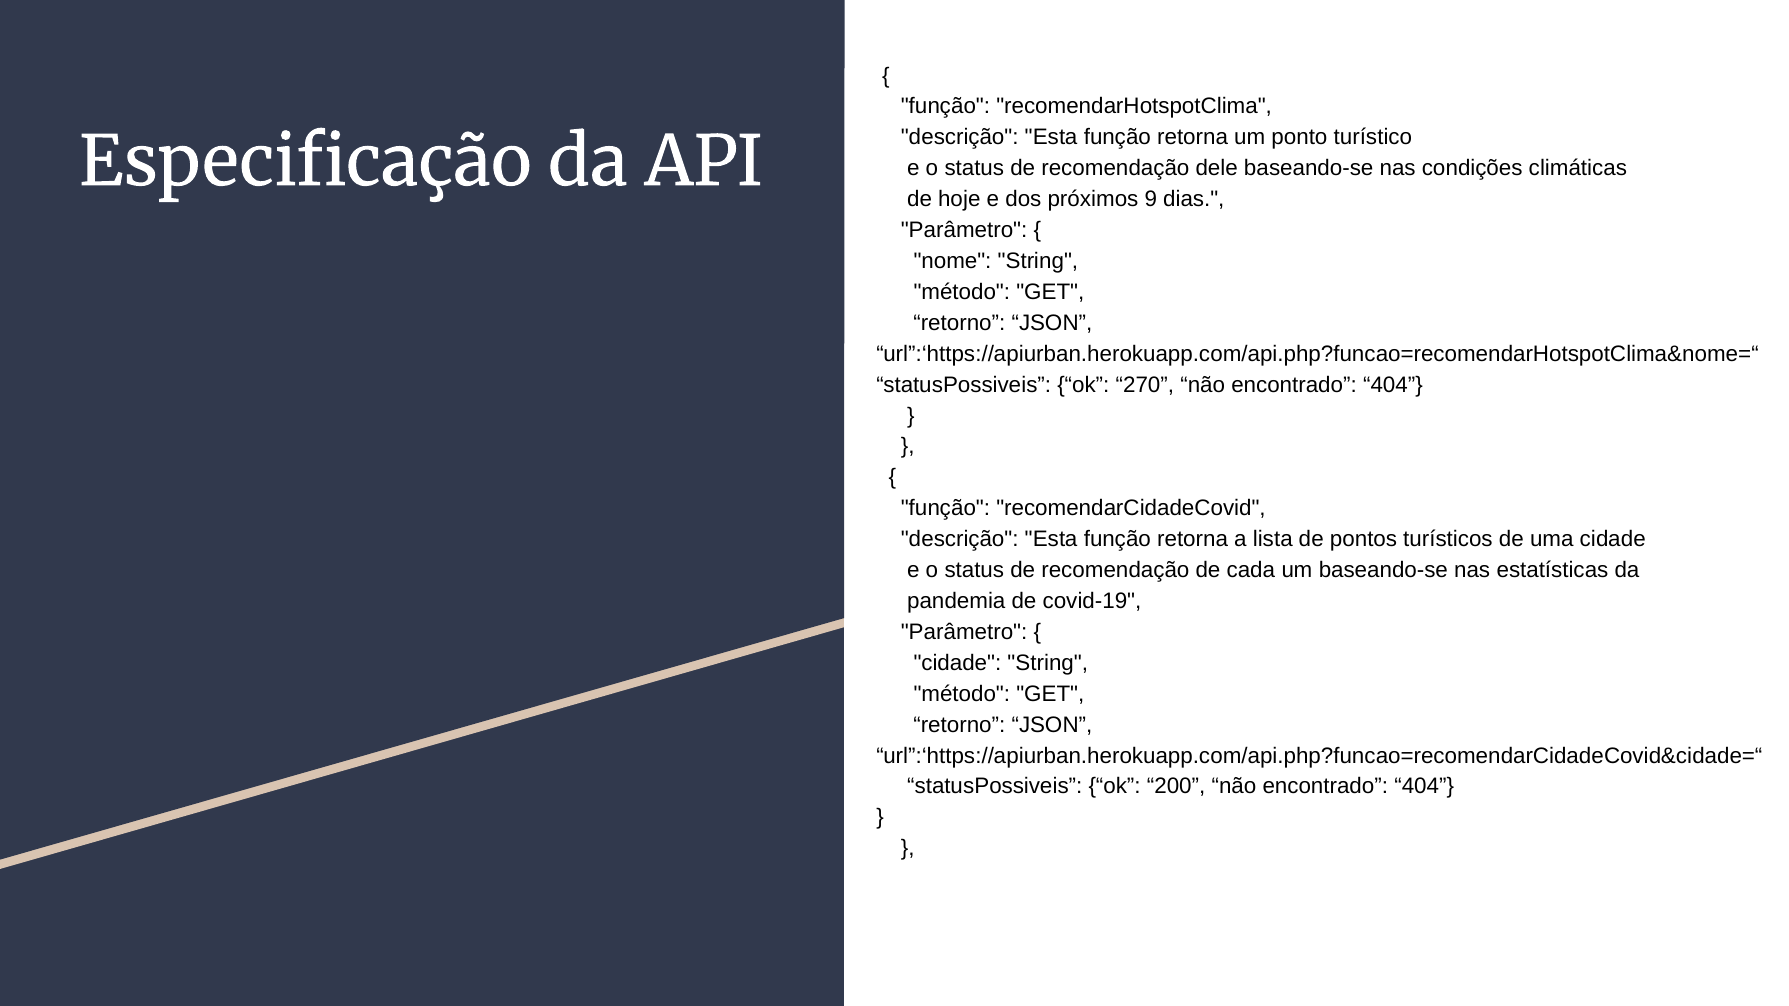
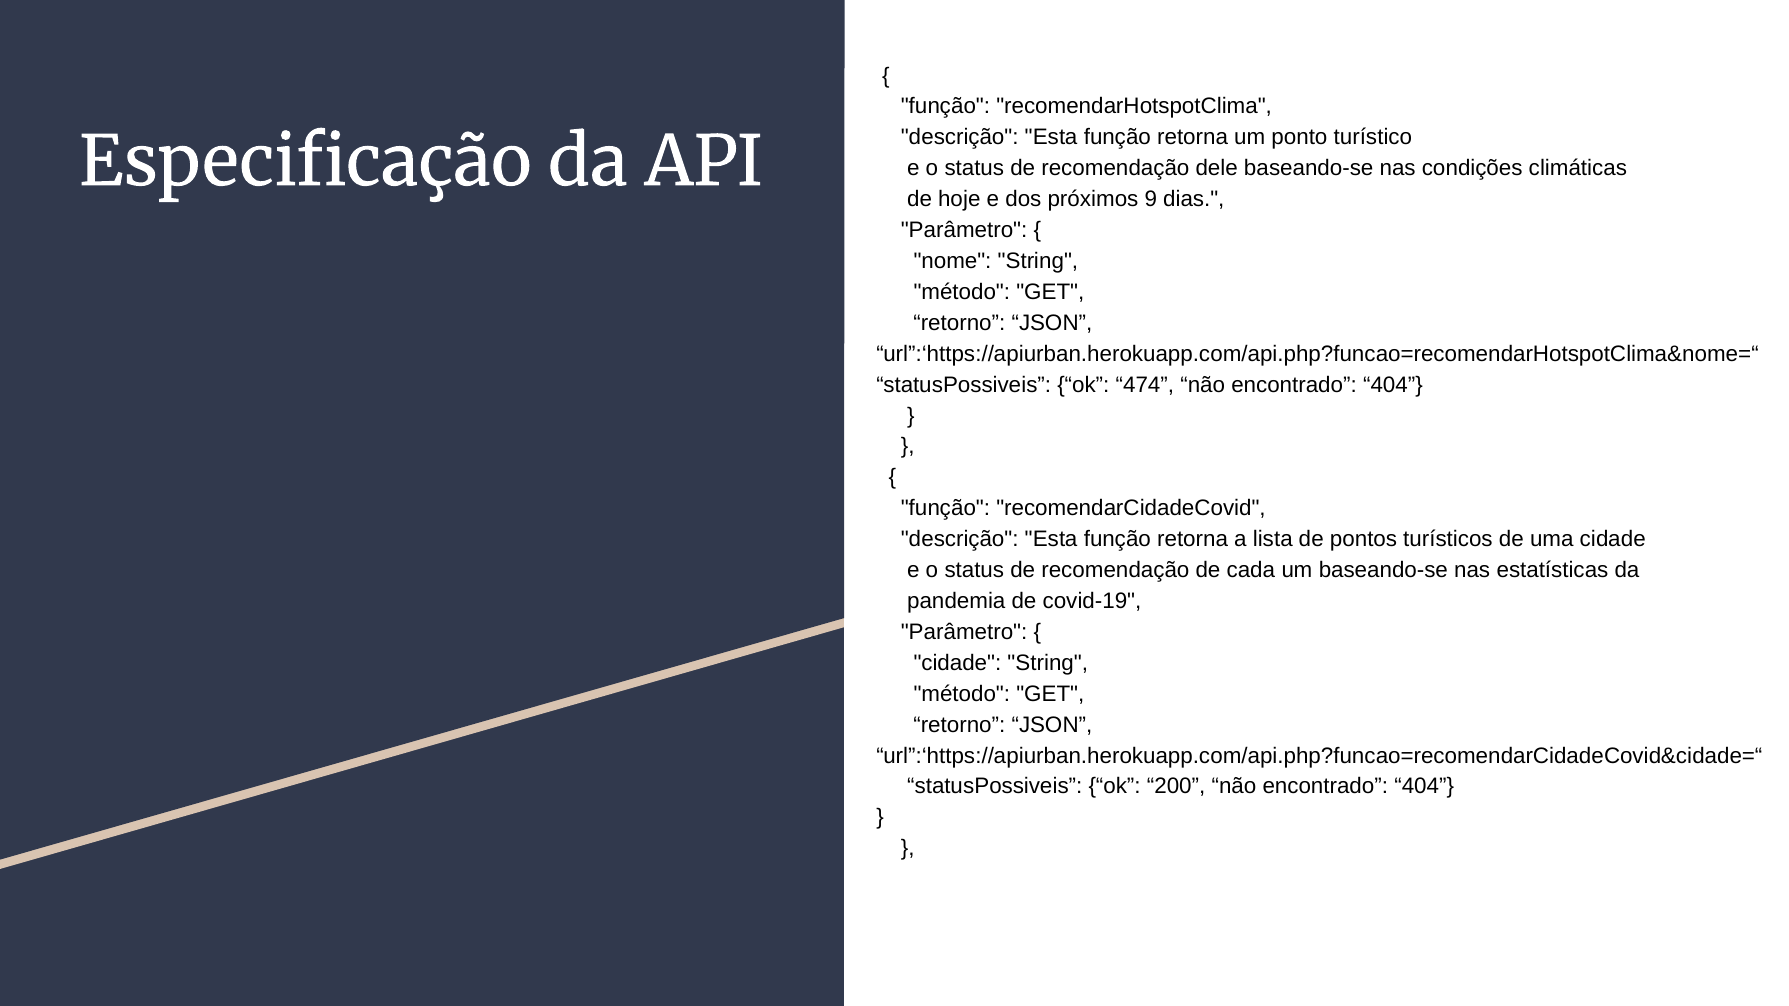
270: 270 -> 474 (1145, 385)
